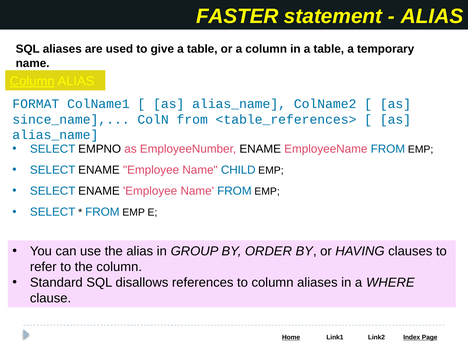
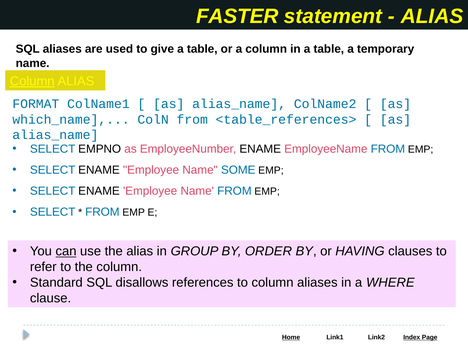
since_name: since_name -> which_name (71, 119)
CHILD: CHILD -> SOME (238, 170)
can underline: none -> present (66, 251)
